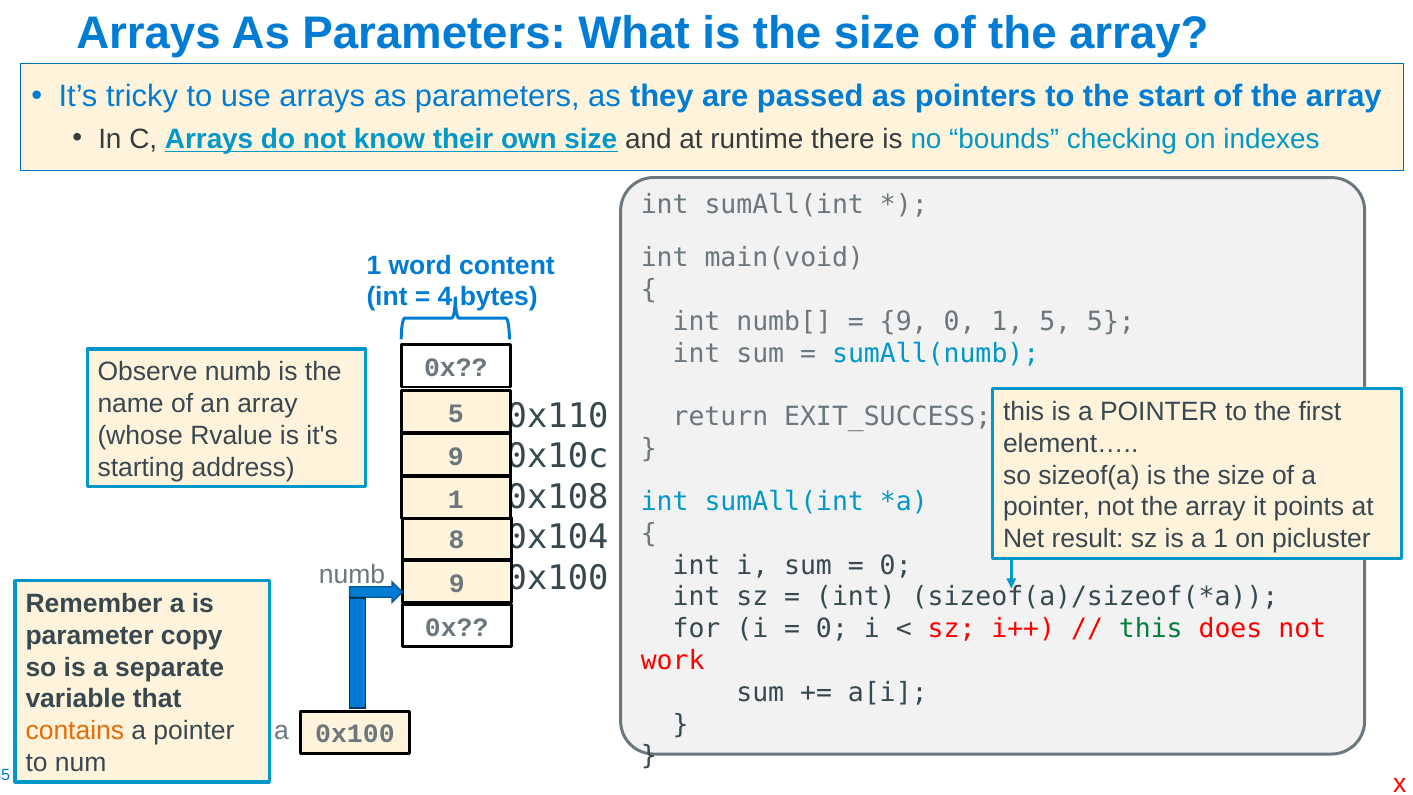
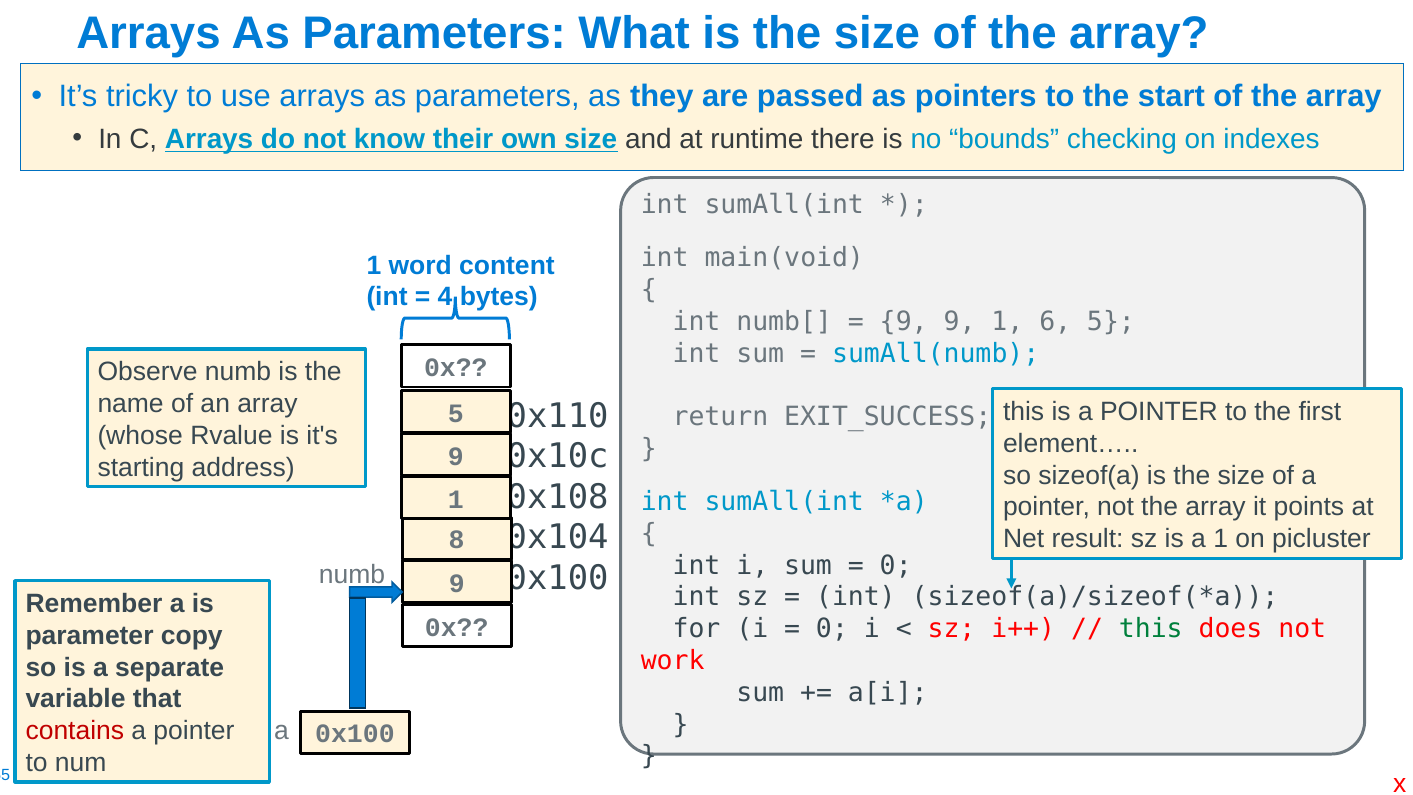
9 0: 0 -> 9 (960, 321)
1 5: 5 -> 6 (1055, 321)
contains colour: orange -> red (75, 731)
